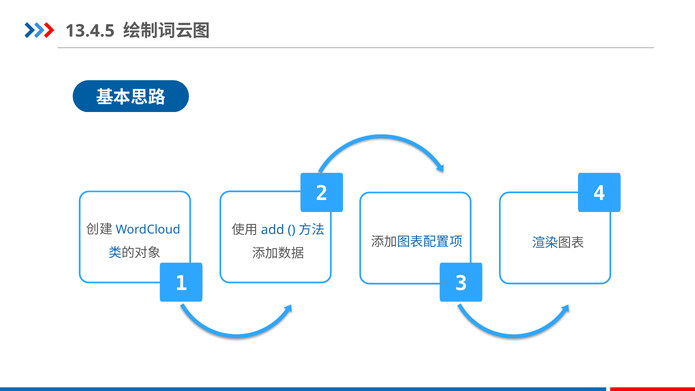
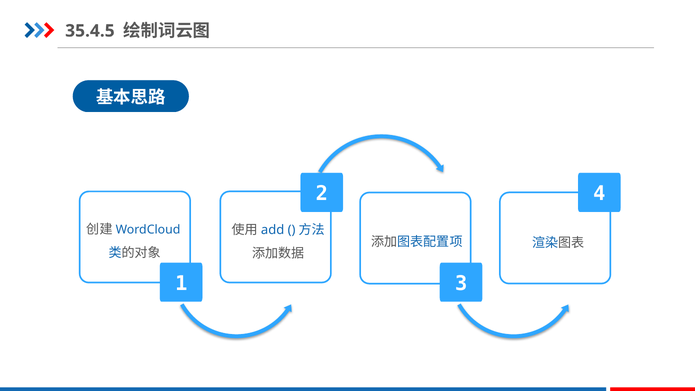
13.4.5: 13.4.5 -> 35.4.5 (90, 31)
